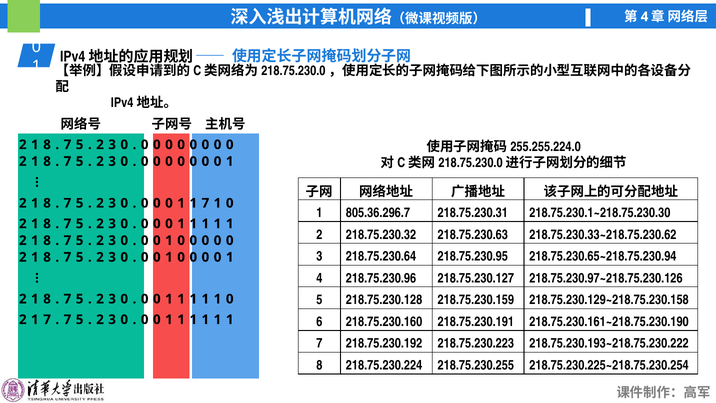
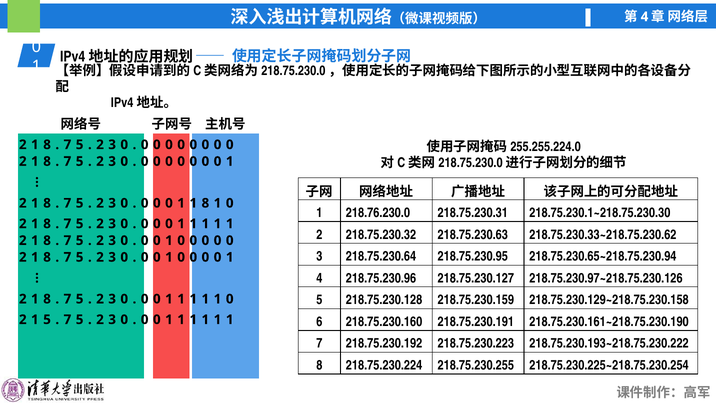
1 1 7: 7 -> 8 (205, 203)
805.36.296.7: 805.36.296.7 -> 218.76.230.0 (378, 213)
2 1 7: 7 -> 5 (47, 319)
